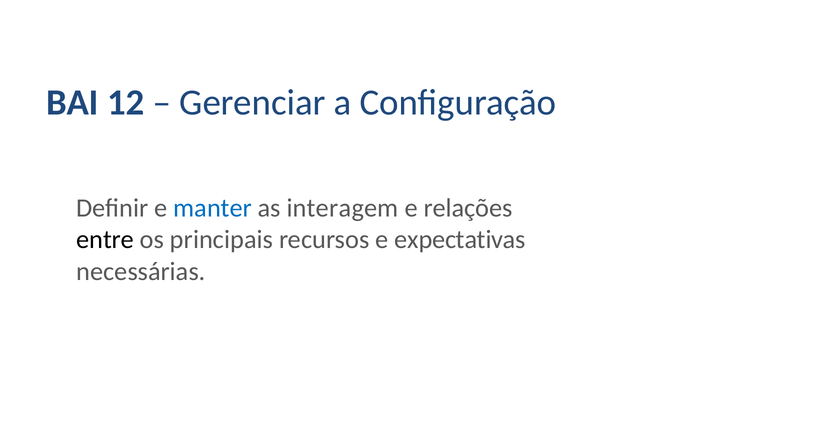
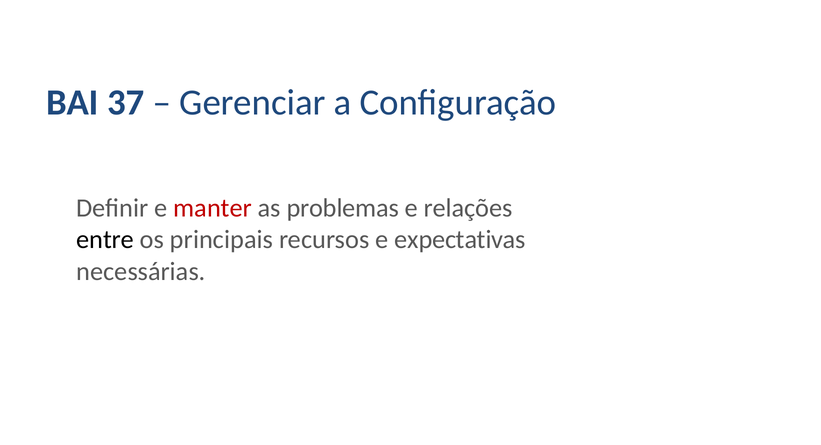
12: 12 -> 37 (126, 103)
manter colour: blue -> red (213, 208)
interagem: interagem -> problemas (343, 208)
